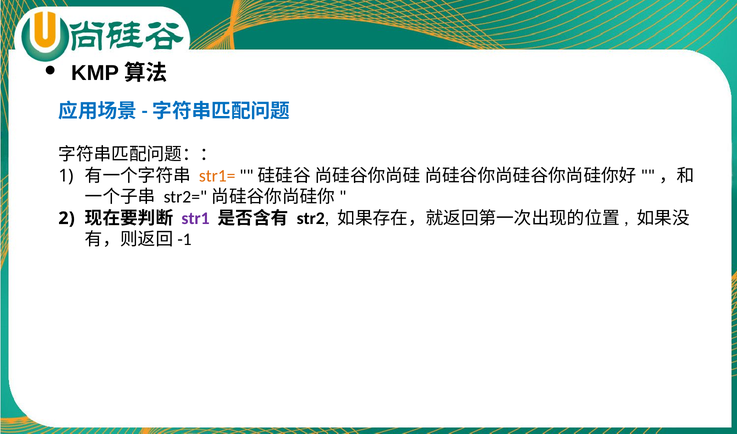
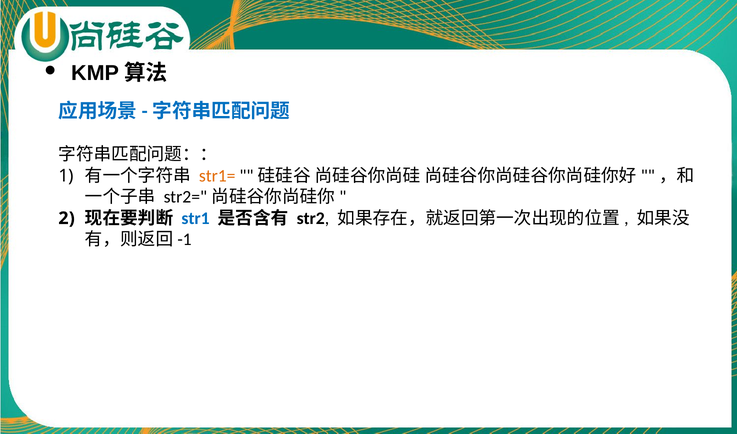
str1 colour: purple -> blue (196, 218)
